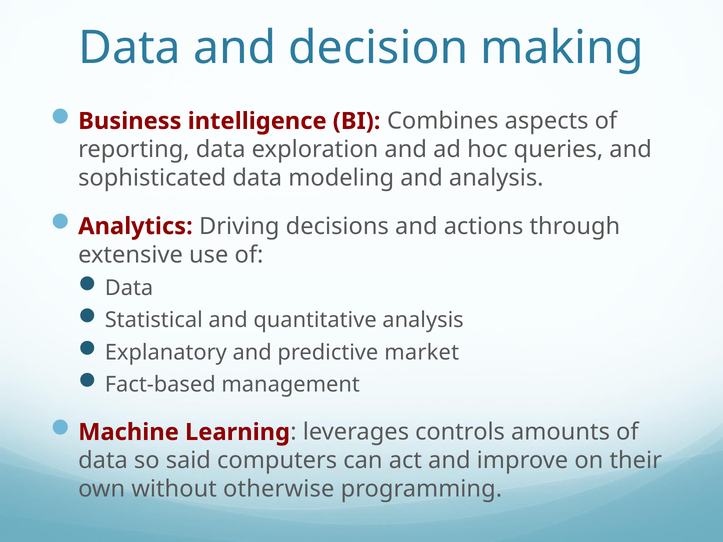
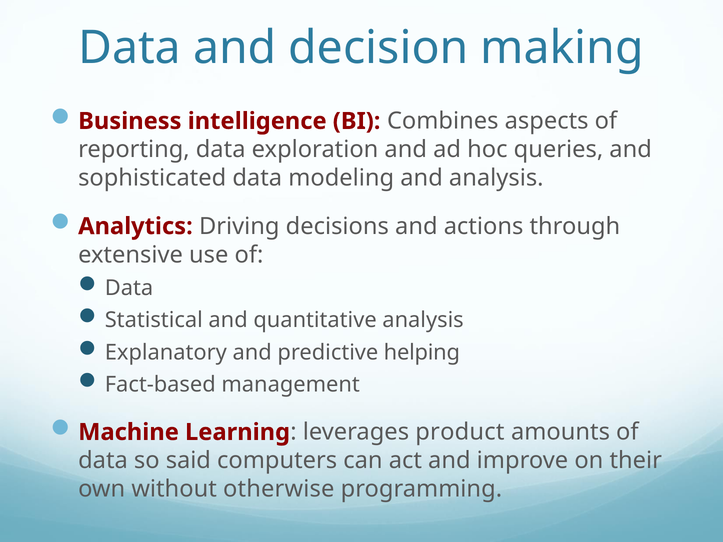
market: market -> helping (422, 353)
controls: controls -> product (460, 432)
